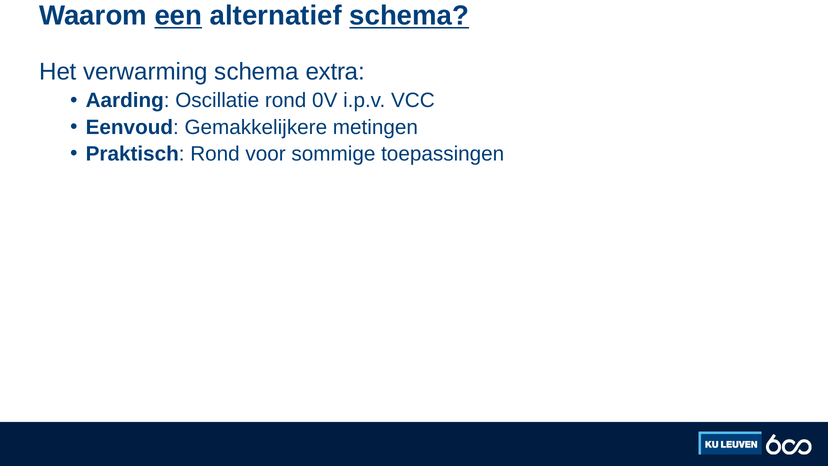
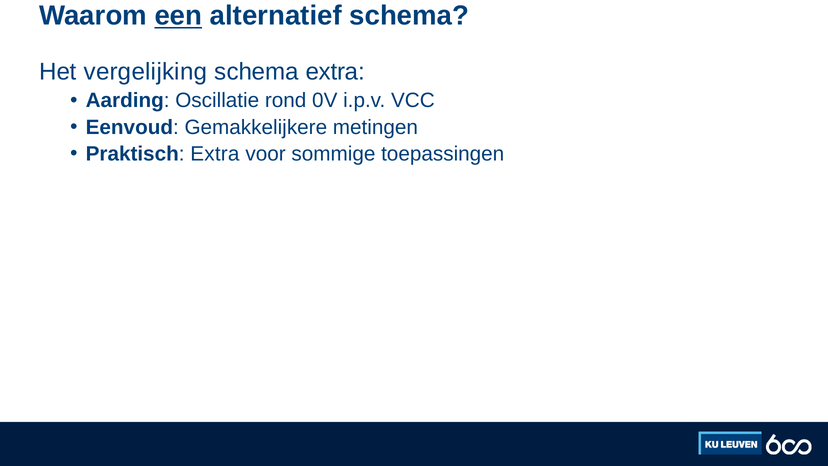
schema underline: present -> none (409, 16)
verwarming: verwarming -> vergelijking (145, 72)
Praktisch Rond: Rond -> Extra (215, 154)
